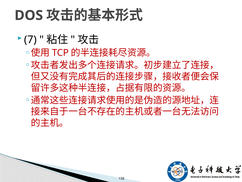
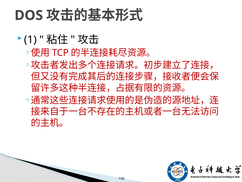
7: 7 -> 1 (30, 40)
